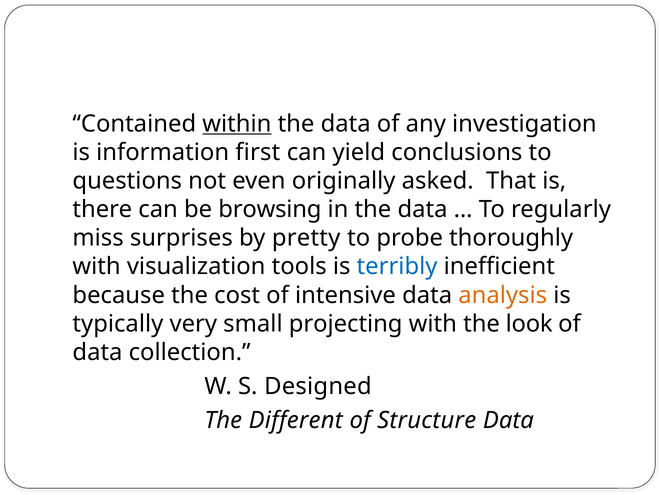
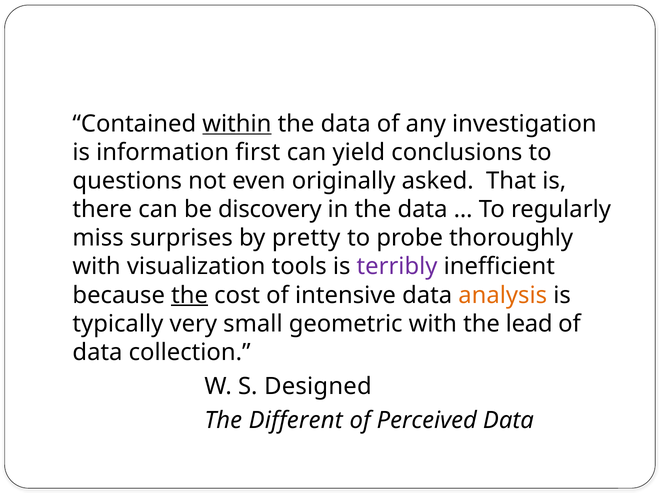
browsing: browsing -> discovery (270, 209)
terribly colour: blue -> purple (397, 267)
the underline: none -> present (190, 295)
projecting: projecting -> geometric (346, 324)
look: look -> lead (529, 324)
Structure: Structure -> Perceived (427, 420)
